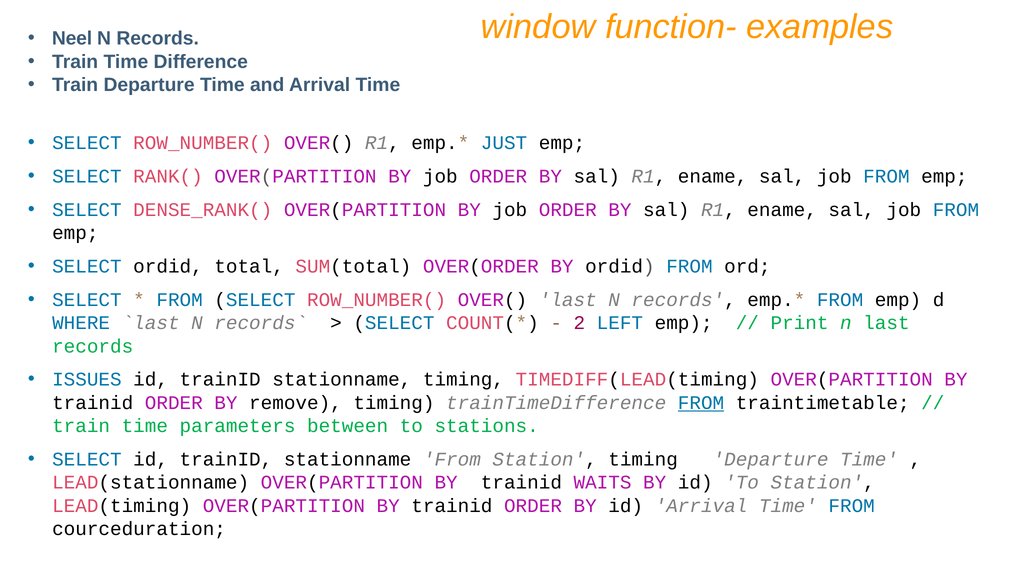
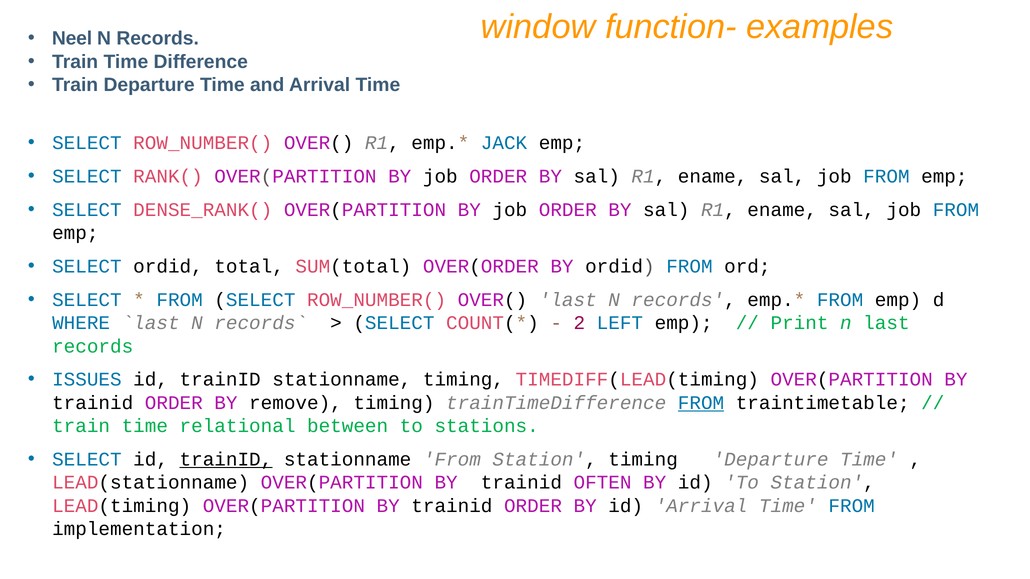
JUST: JUST -> JACK (504, 143)
parameters: parameters -> relational (238, 426)
trainID underline: none -> present (226, 460)
WAITS: WAITS -> OFTEN (603, 483)
courceduration: courceduration -> implementation (139, 529)
